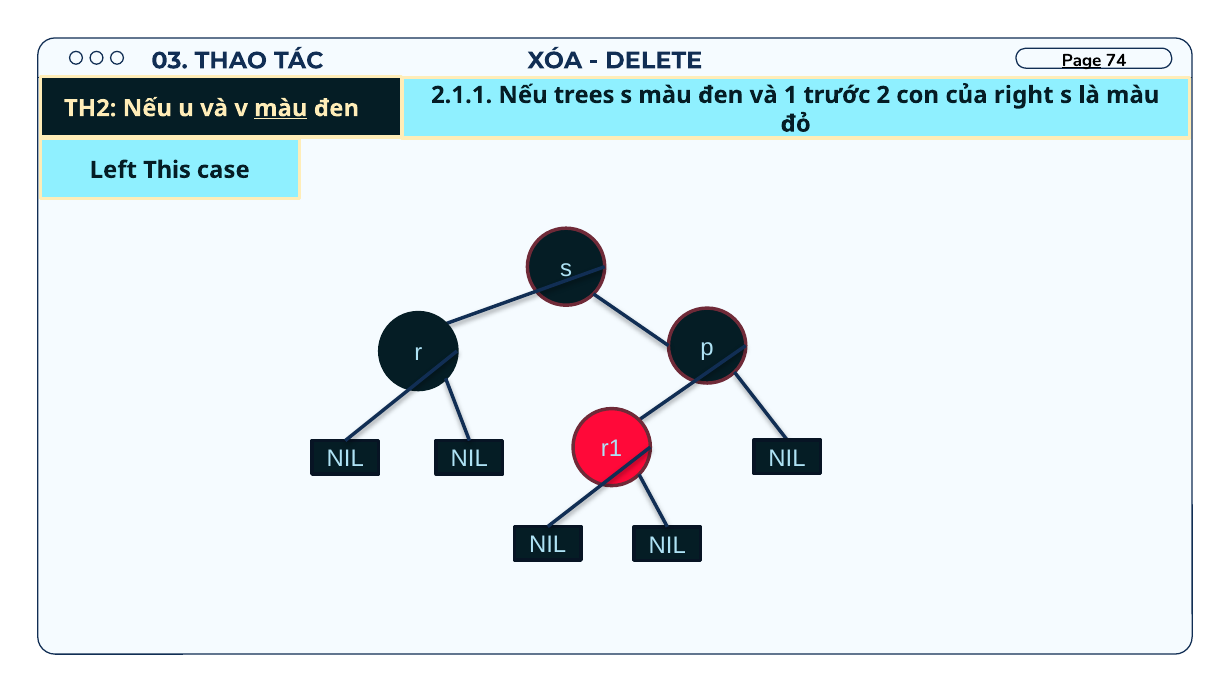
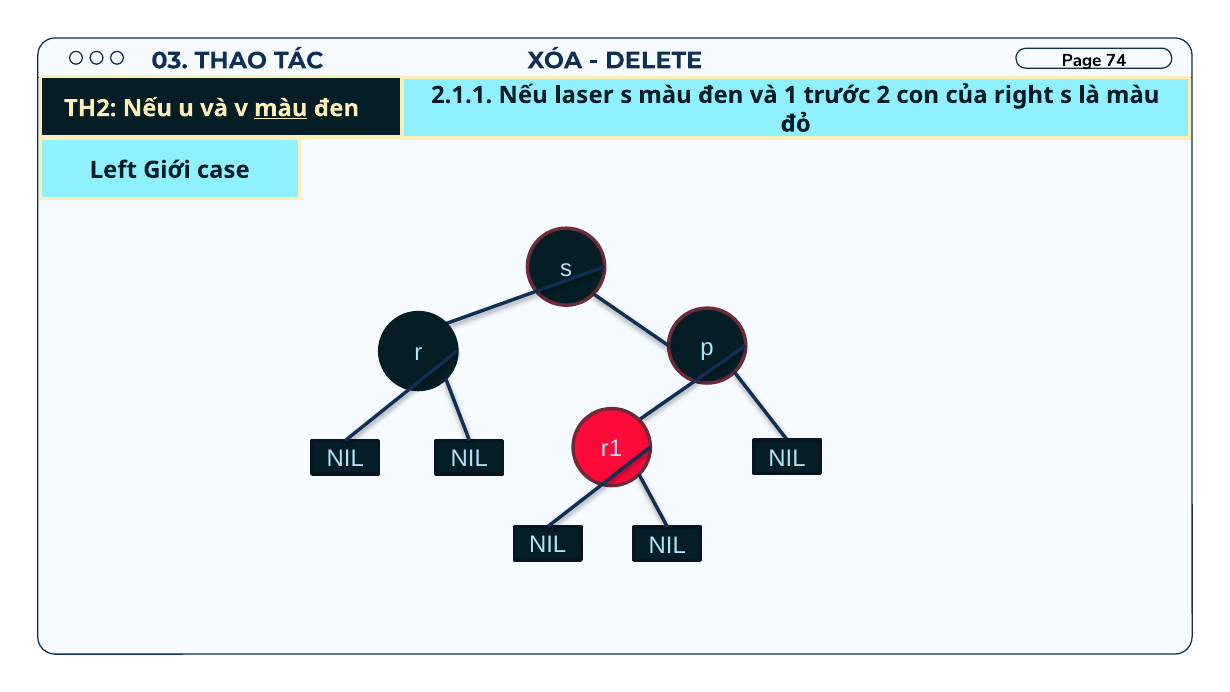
Page underline: present -> none (1082, 60)
trees: trees -> laser (584, 95)
This: This -> Giới (167, 170)
